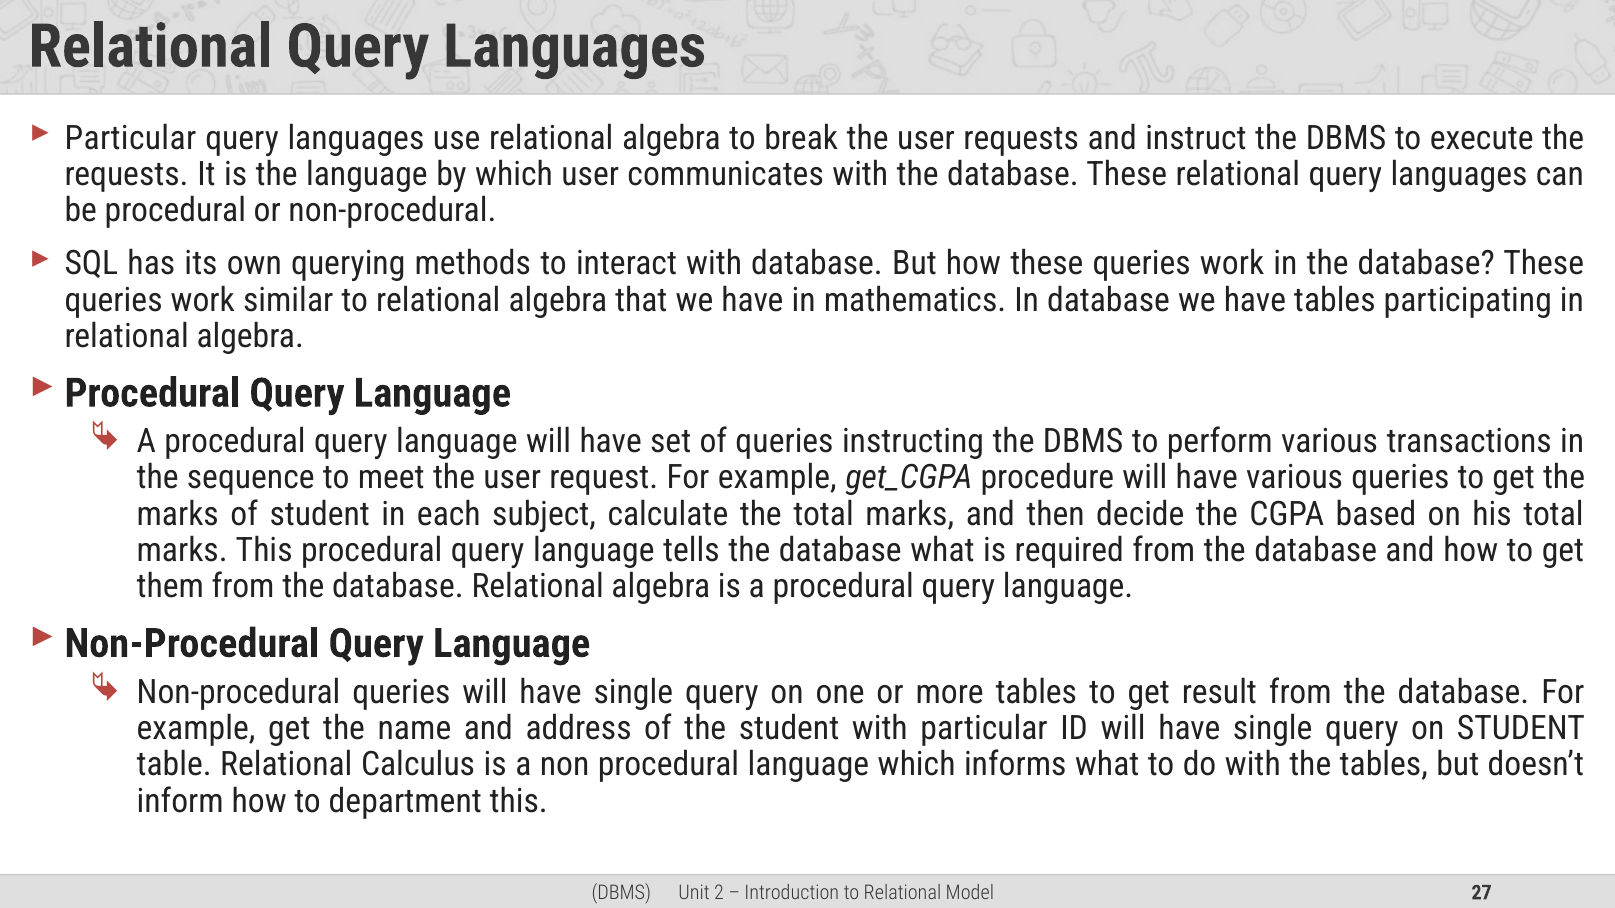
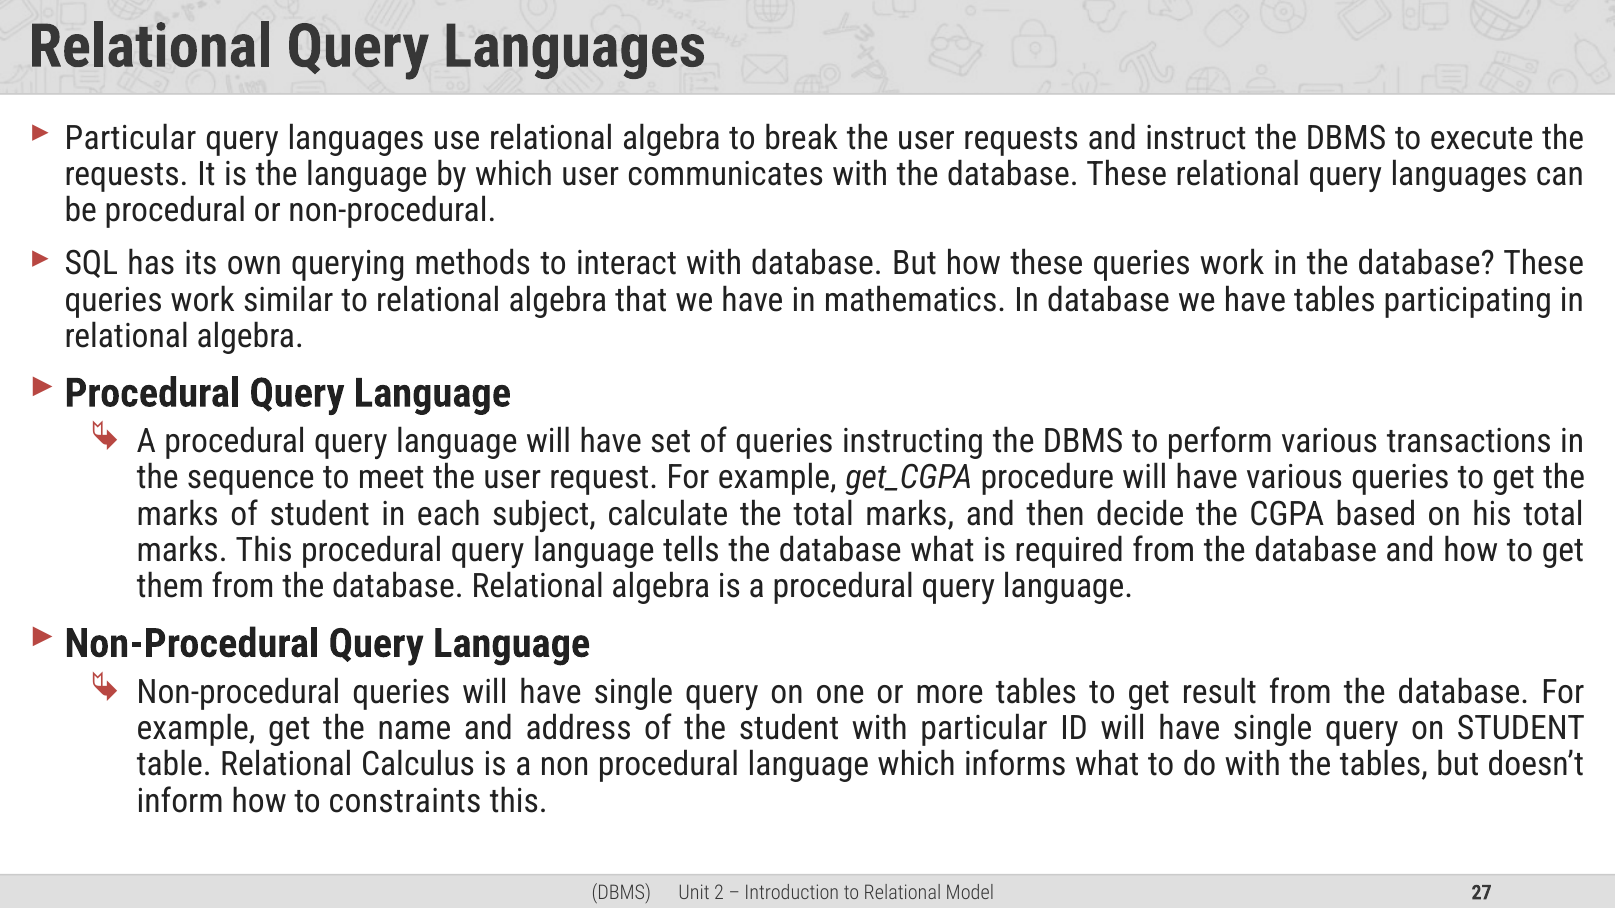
department: department -> constraints (405, 801)
